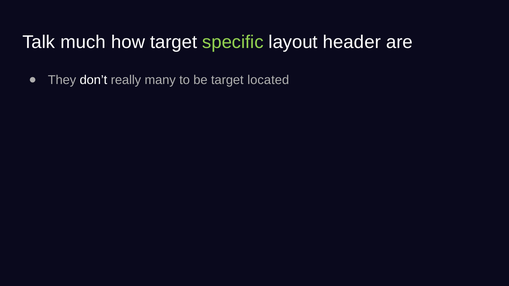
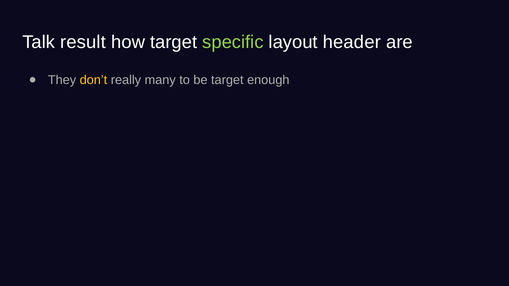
much: much -> result (83, 42)
don’t colour: white -> yellow (93, 80)
located: located -> enough (268, 80)
